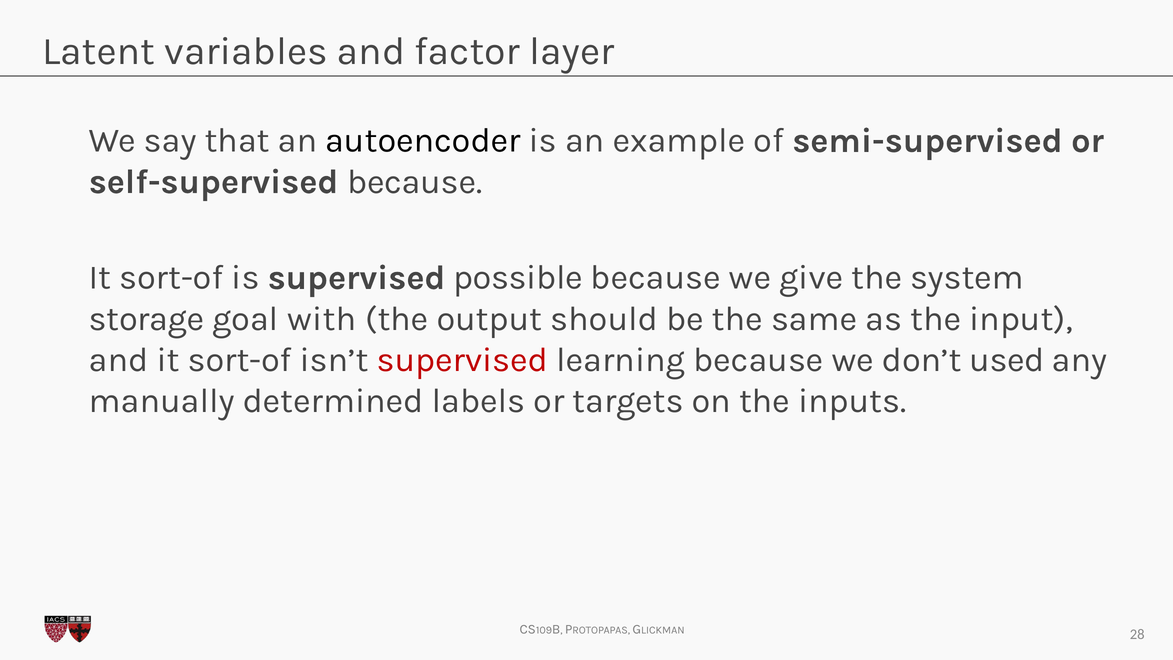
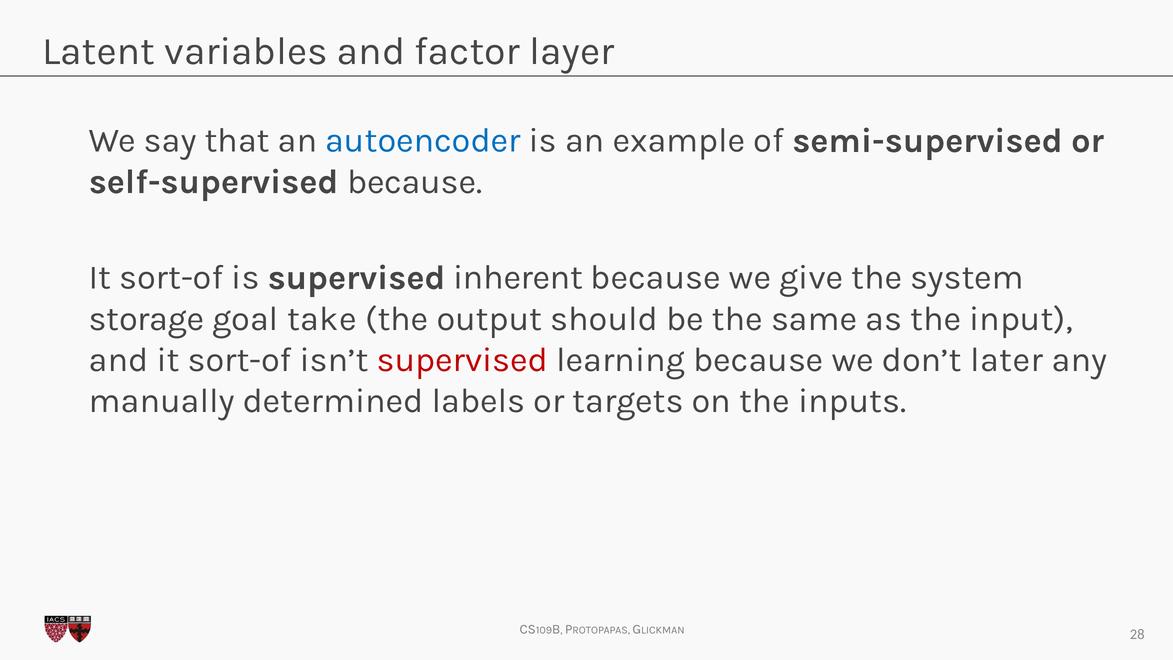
autoencoder colour: black -> blue (423, 141)
possible: possible -> inherent (518, 278)
with: with -> take (322, 319)
used: used -> later (1007, 360)
